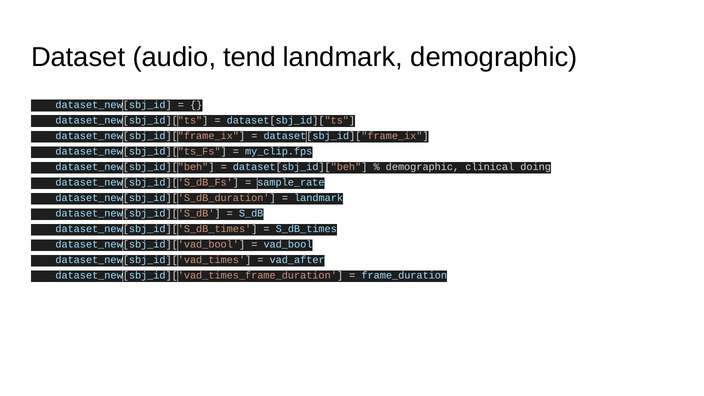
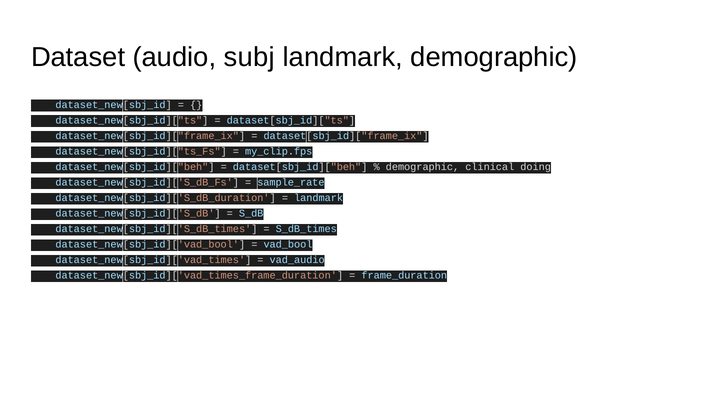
tend: tend -> subj (249, 57)
vad_after: vad_after -> vad_audio (297, 260)
